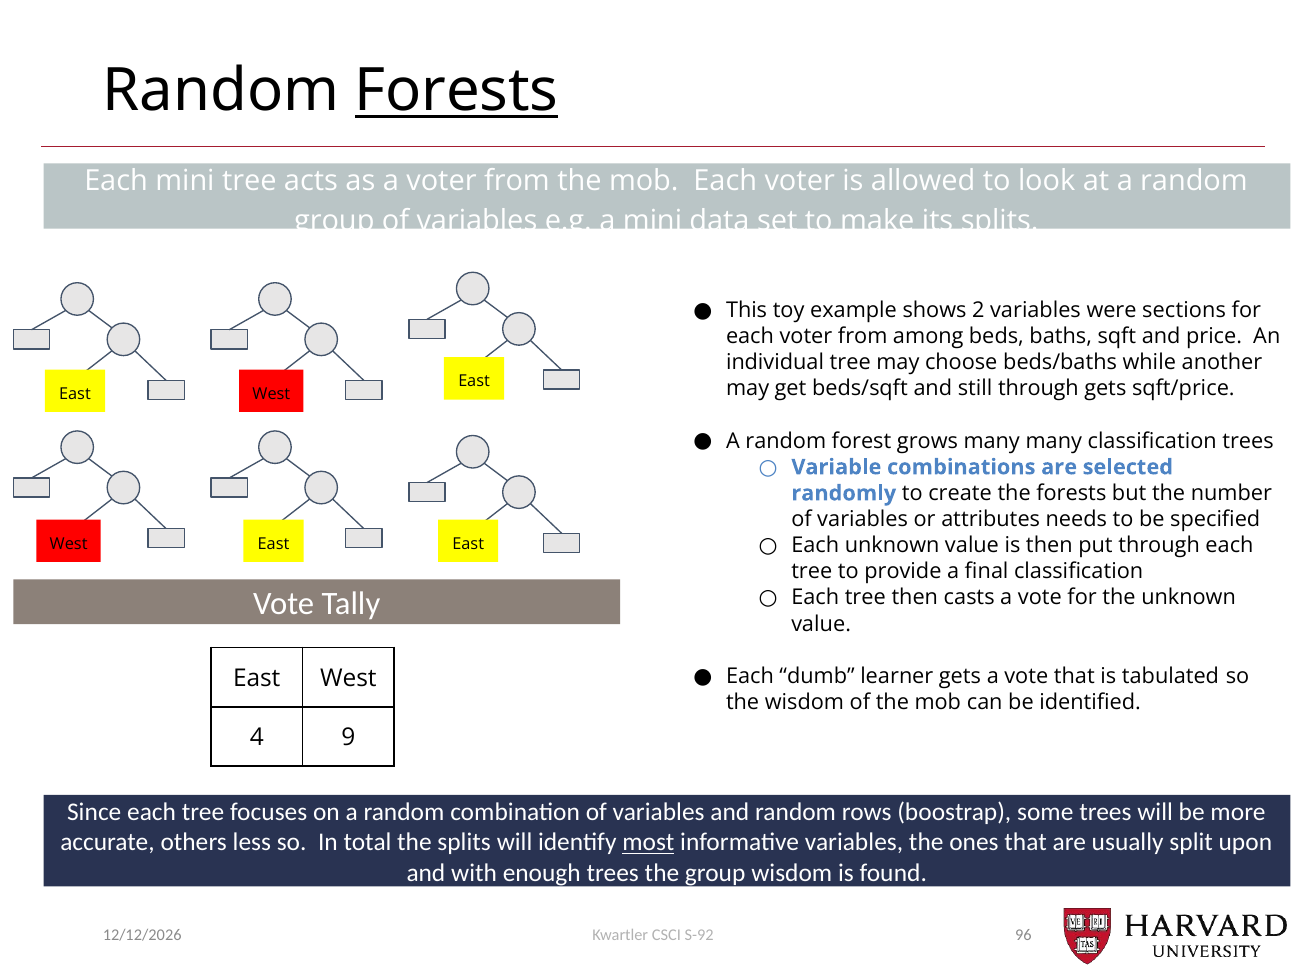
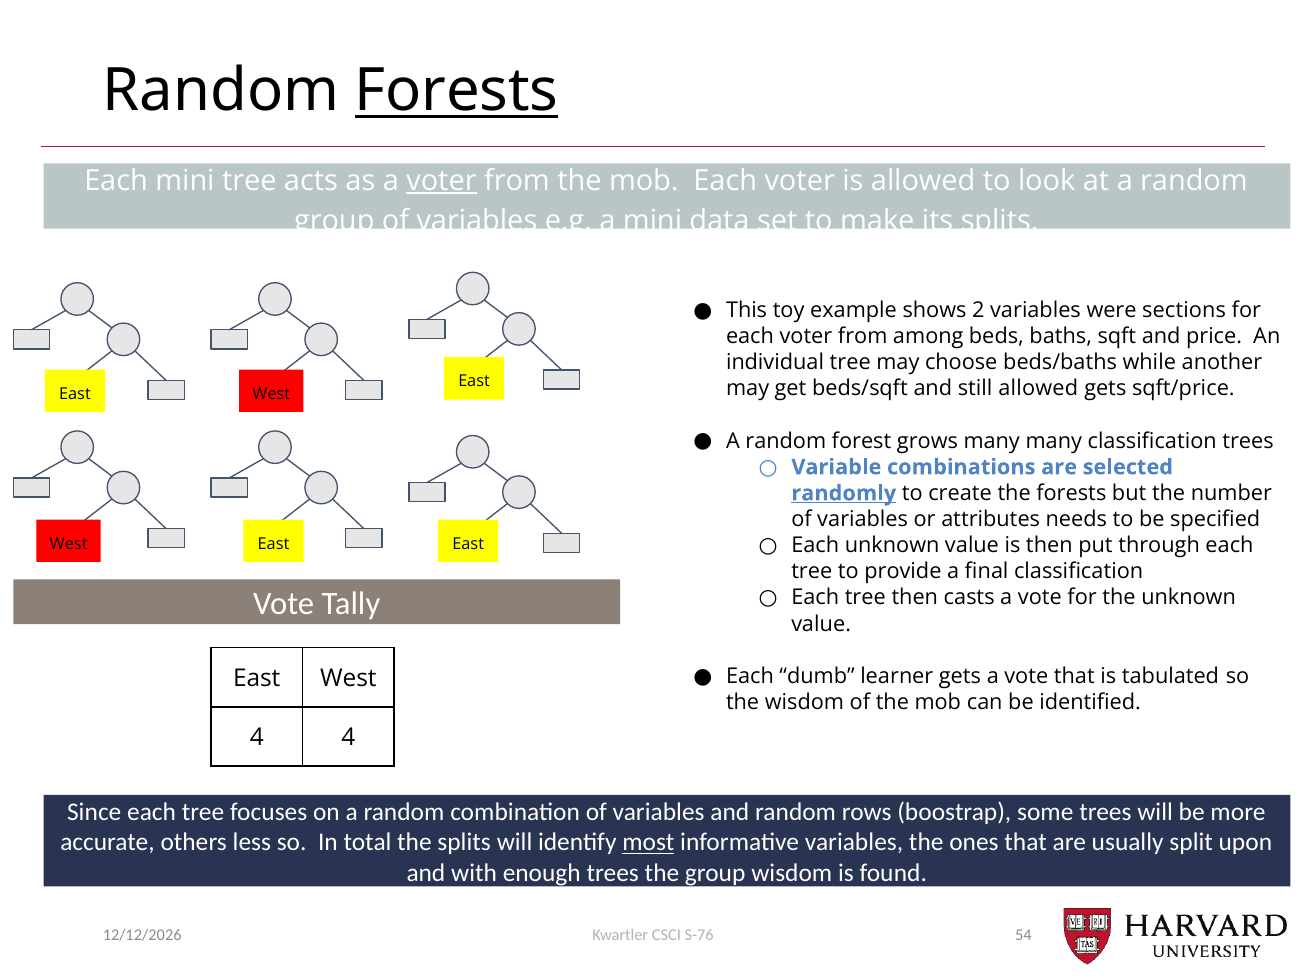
voter underline: none -> present (441, 180)
still through: through -> allowed (1038, 389)
randomly underline: none -> present (844, 493)
4 9: 9 -> 4 (348, 737)
S-92: S-92 -> S-76 (699, 935)
96: 96 -> 54 (1023, 935)
